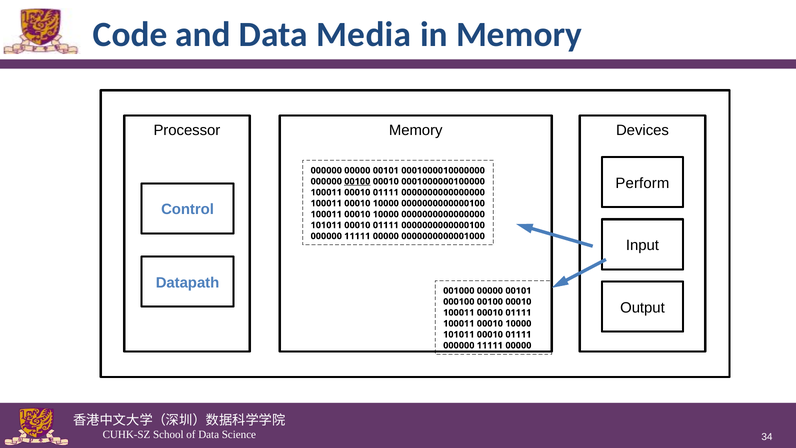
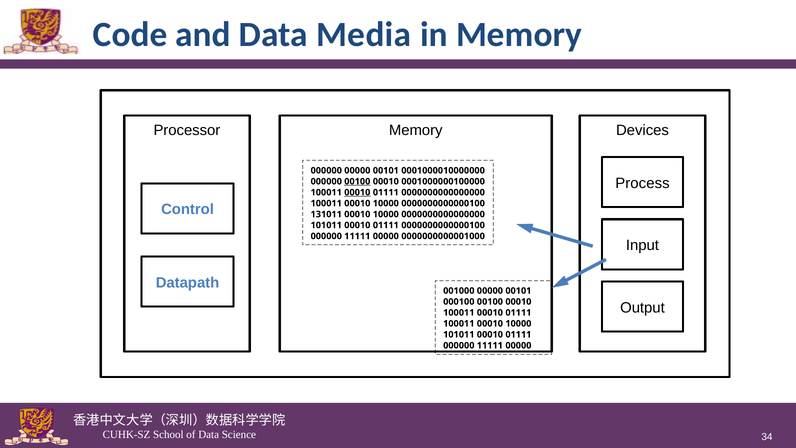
Perform: Perform -> Process (642, 183)
00010 underline: none -> present (357, 192)
100011: 100011 -> 131011 (326, 214)
